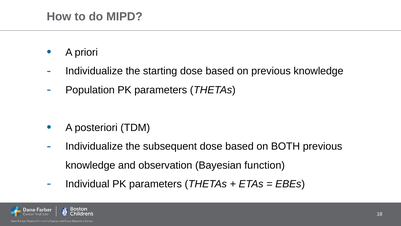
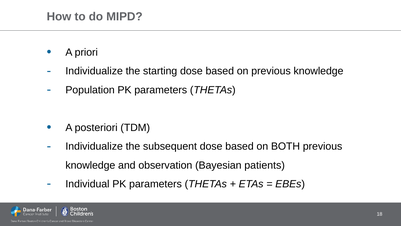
function: function -> patients (265, 165)
